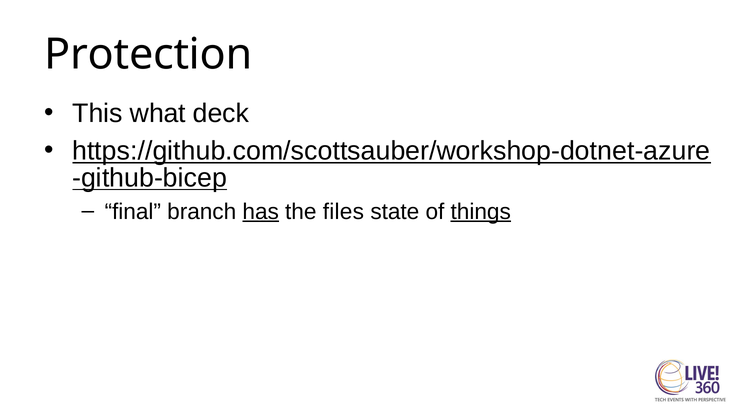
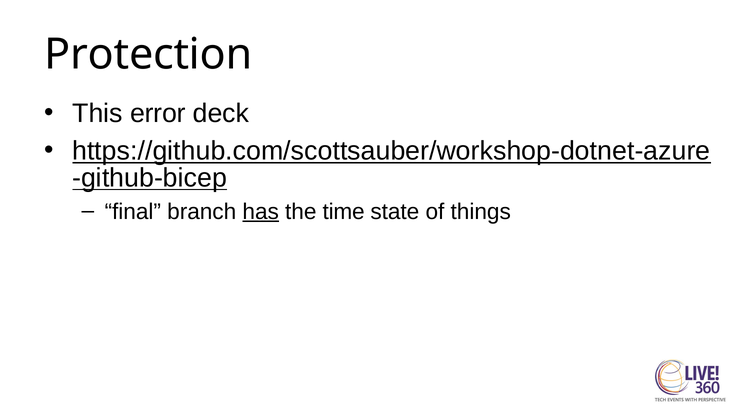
what: what -> error (158, 113)
files: files -> time (344, 212)
things underline: present -> none (481, 212)
